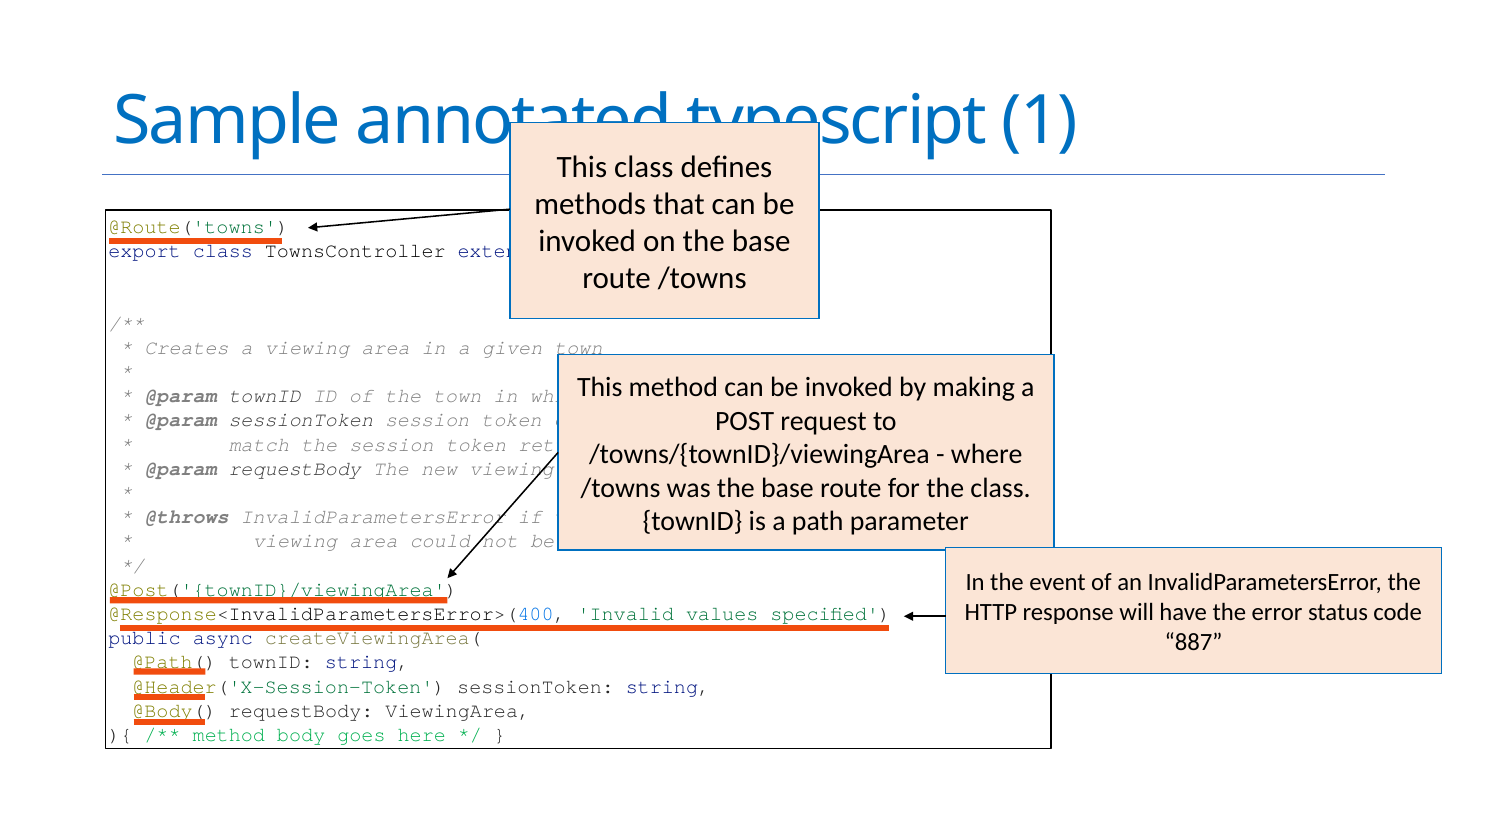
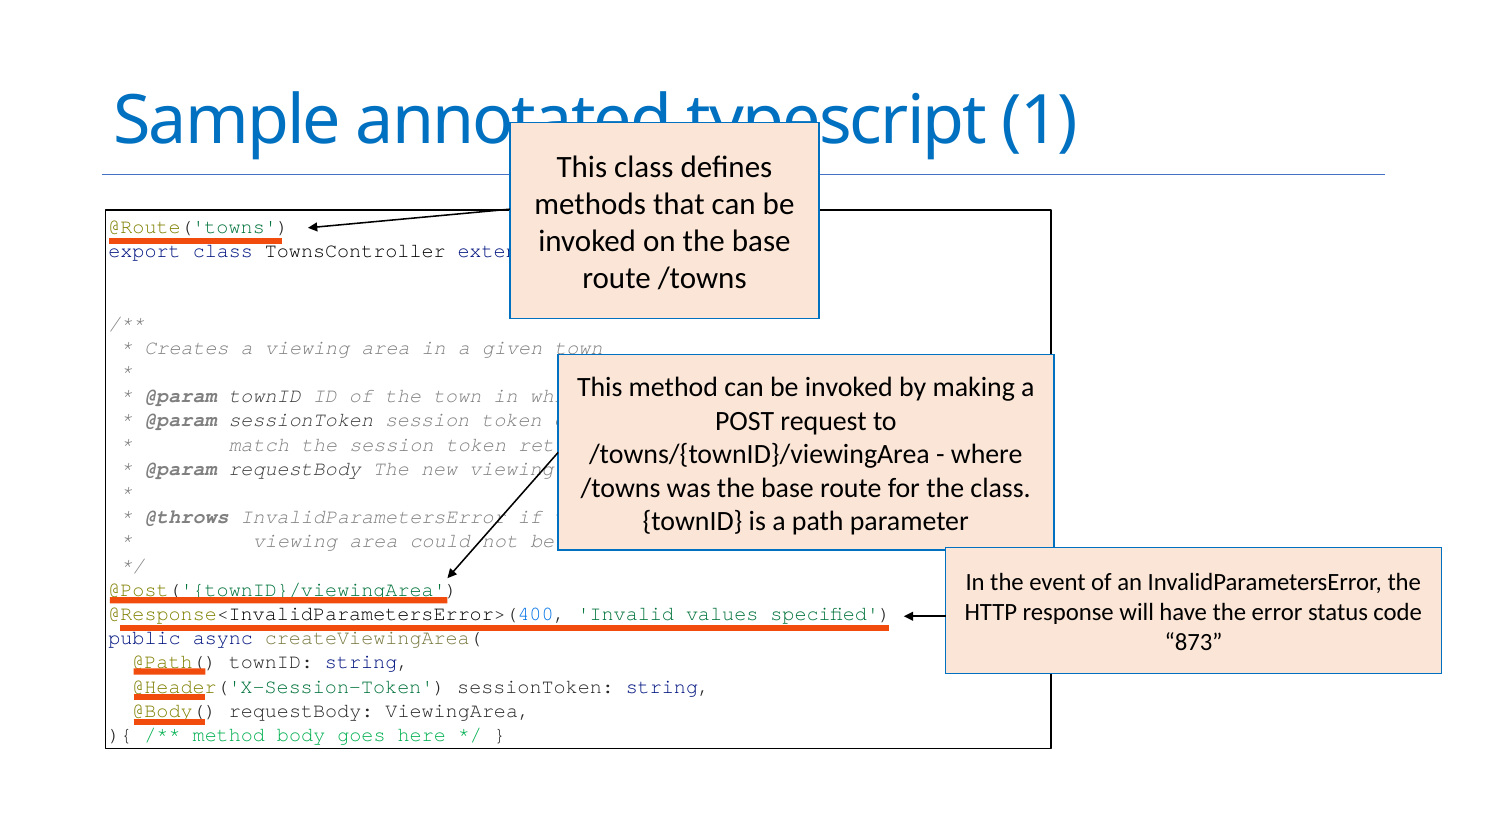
887: 887 -> 873 (1194, 642)
